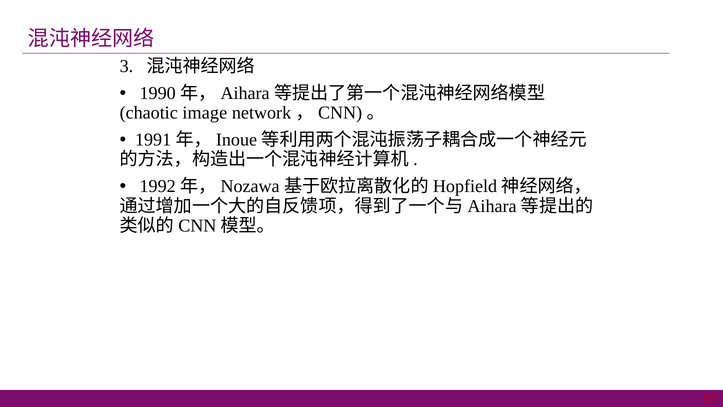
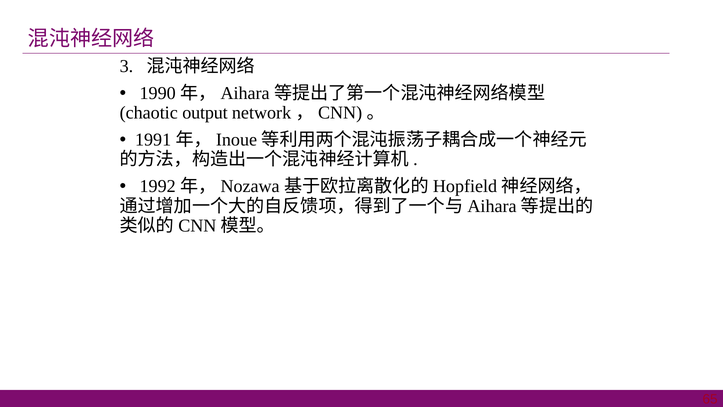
image: image -> output (205, 113)
